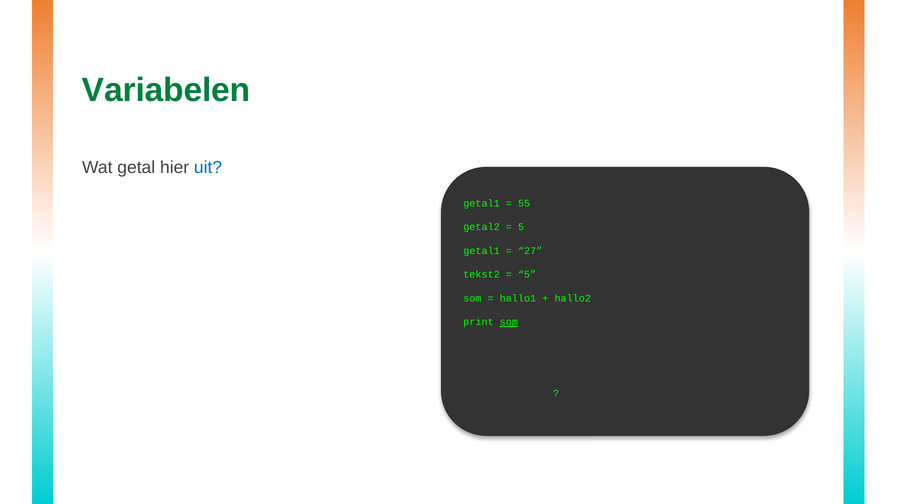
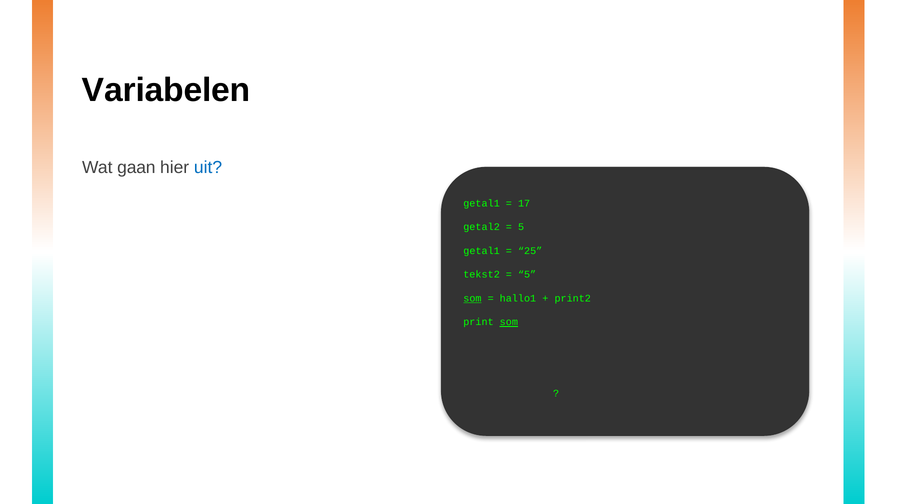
Variabelen colour: green -> black (166, 90)
getal: getal -> gaan (136, 168)
55: 55 -> 17 (524, 203)
27: 27 -> 25 (530, 251)
som underline: none -> present (472, 299)
hallo2: hallo2 -> print2 (573, 299)
